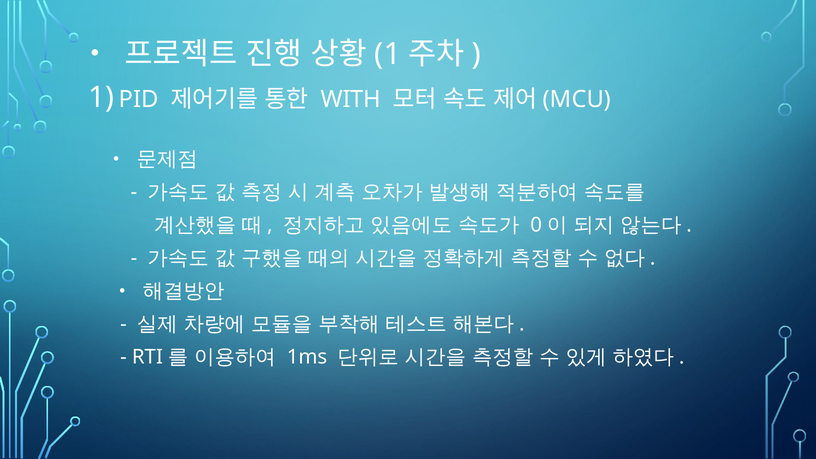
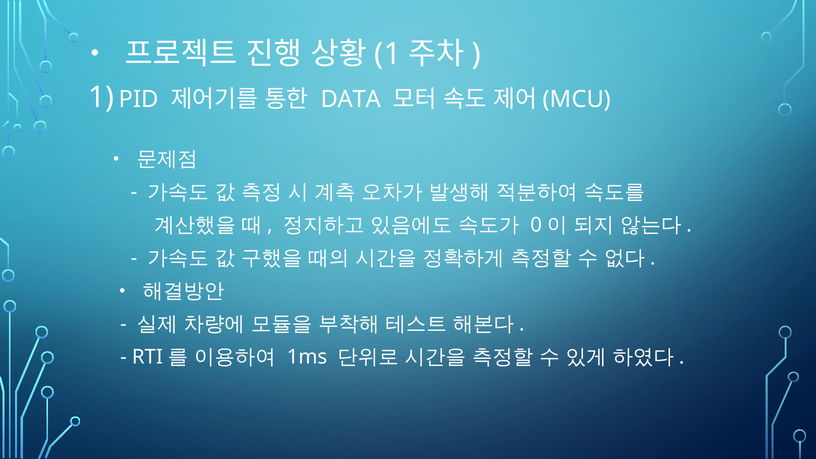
WITH: WITH -> DATA (351, 100)
